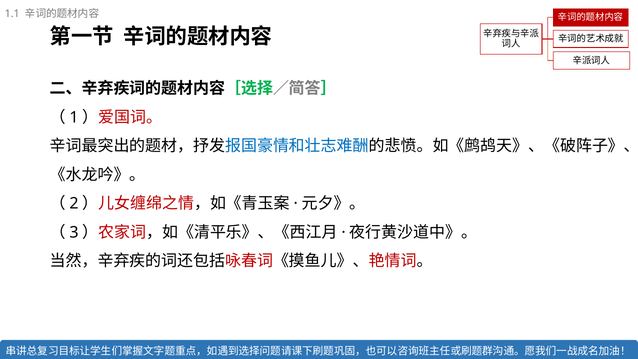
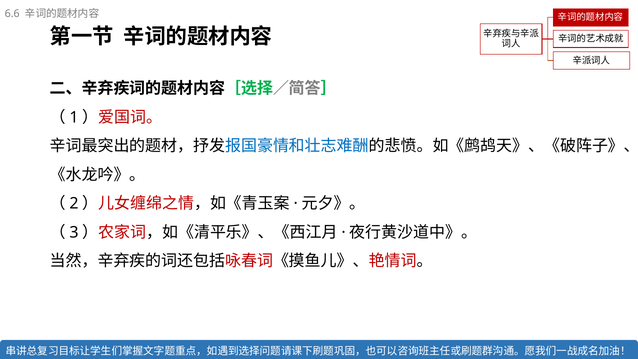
1.1: 1.1 -> 6.6 (12, 14)
